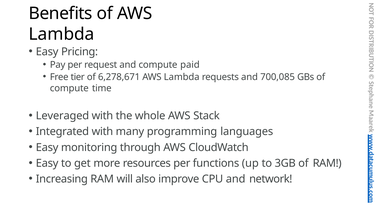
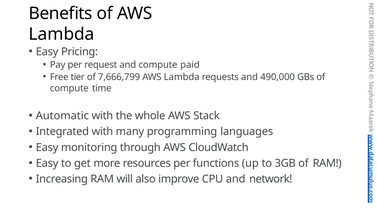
6,278,671: 6,278,671 -> 7,666,799 (119, 77)
700,085: 700,085 -> 490,000 (278, 77)
Leveraged: Leveraged -> Automatic (62, 116)
